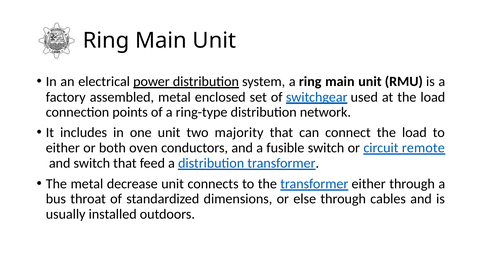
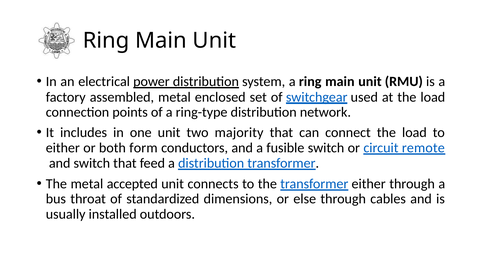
oven: oven -> form (143, 148)
decrease: decrease -> accepted (132, 184)
